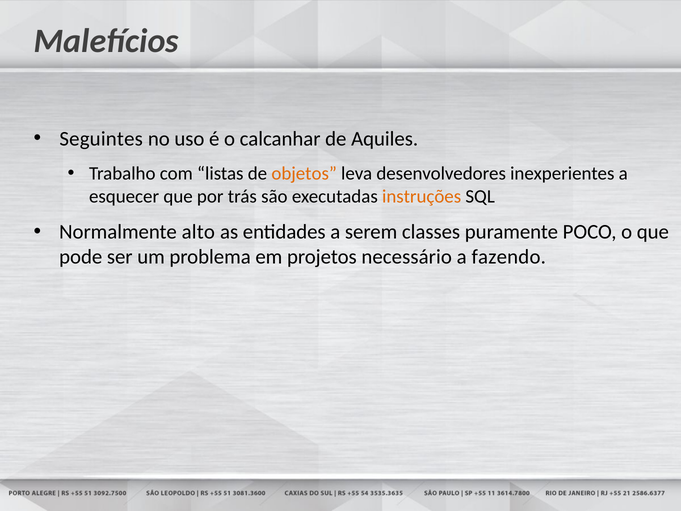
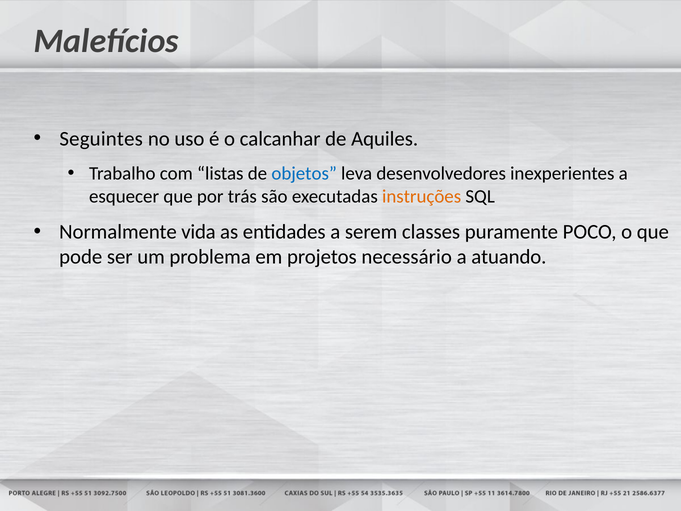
objetos colour: orange -> blue (304, 174)
alto: alto -> vida (198, 232)
fazendo: fazendo -> atuando (509, 257)
